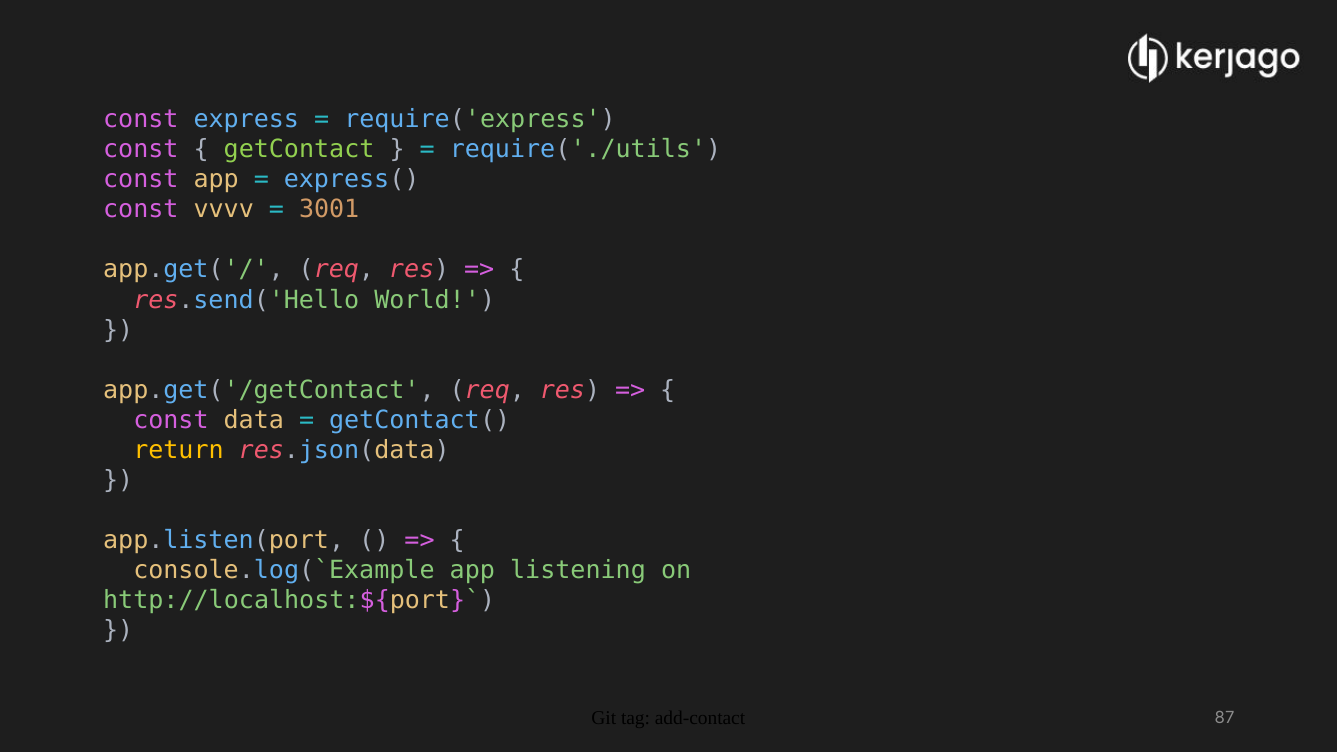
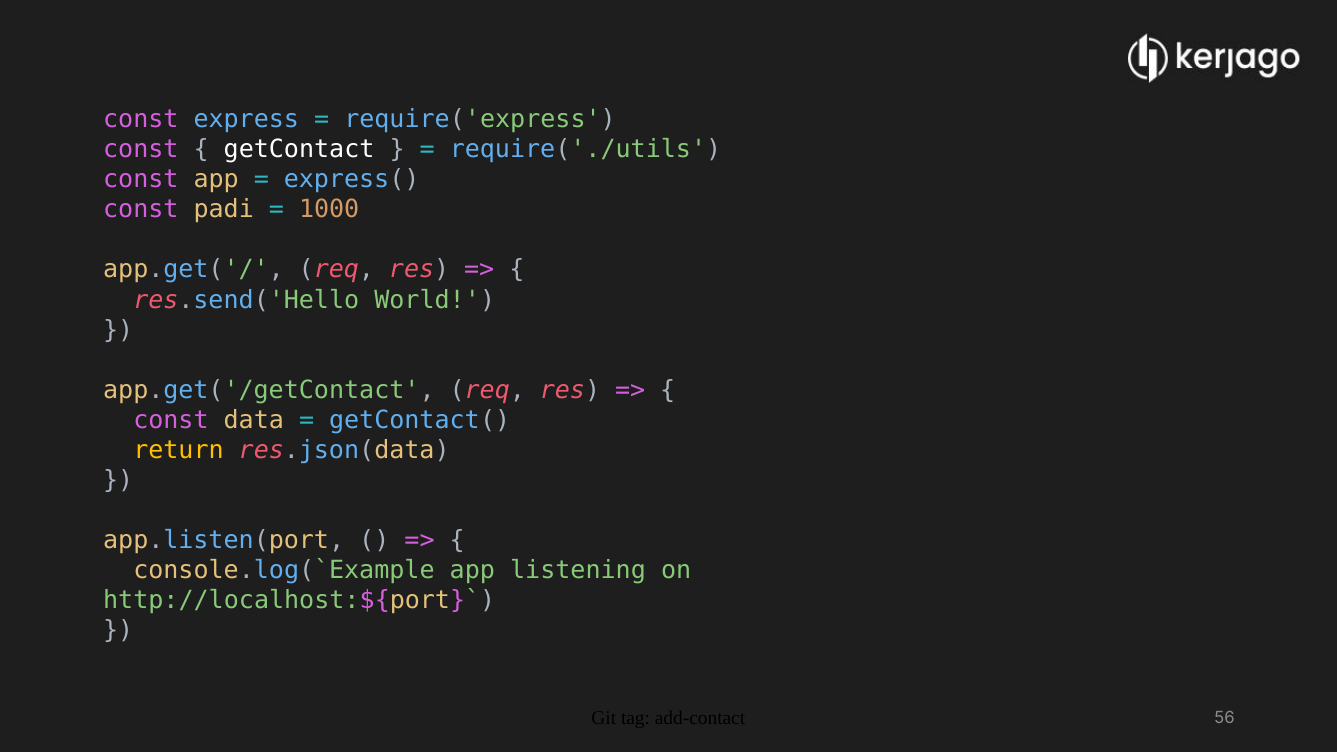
getContact colour: light green -> white (299, 149)
vvvv: vvvv -> padi (224, 210)
3001: 3001 -> 1000 (329, 210)
87: 87 -> 56 (1225, 718)
